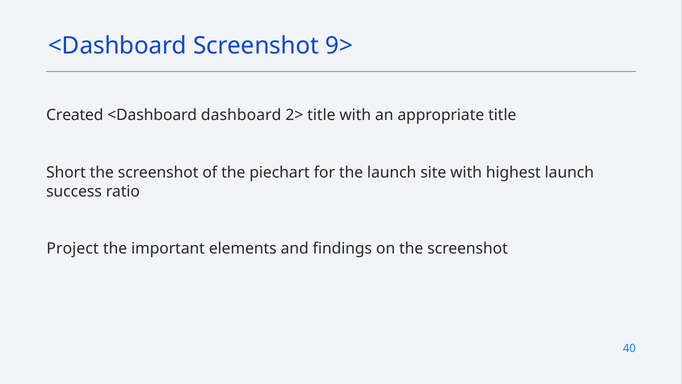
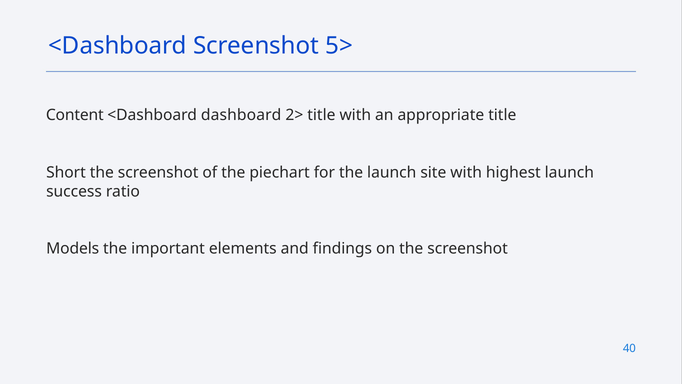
9>: 9> -> 5> (339, 46)
Created: Created -> Content (75, 115)
Project: Project -> Models (73, 249)
